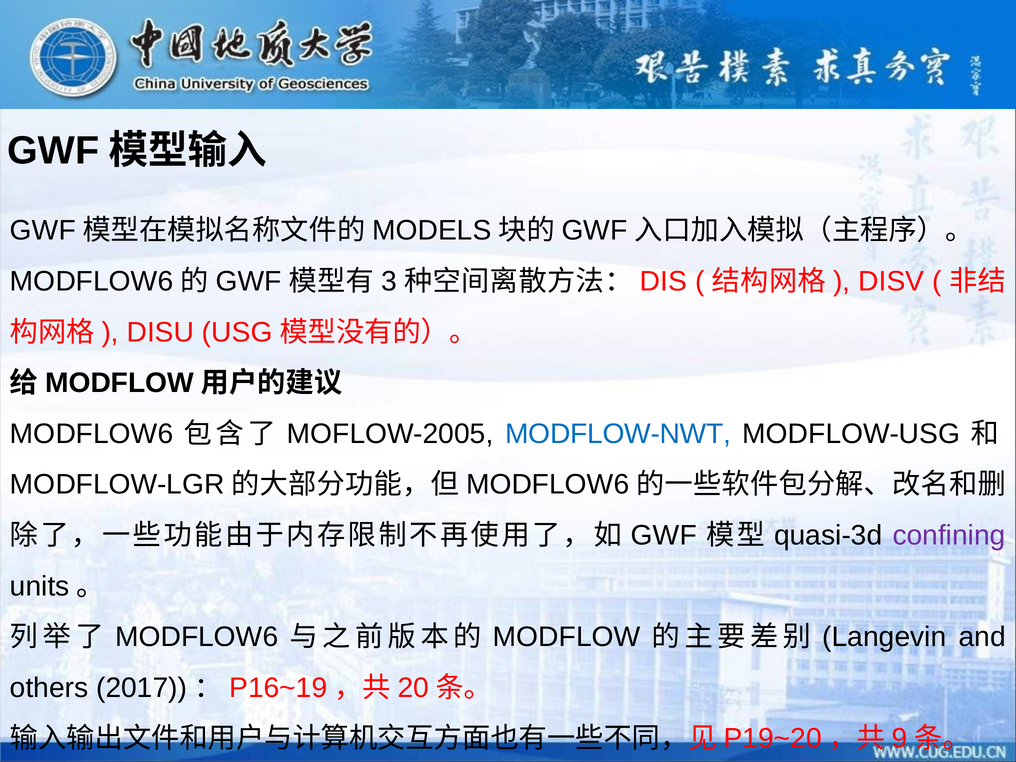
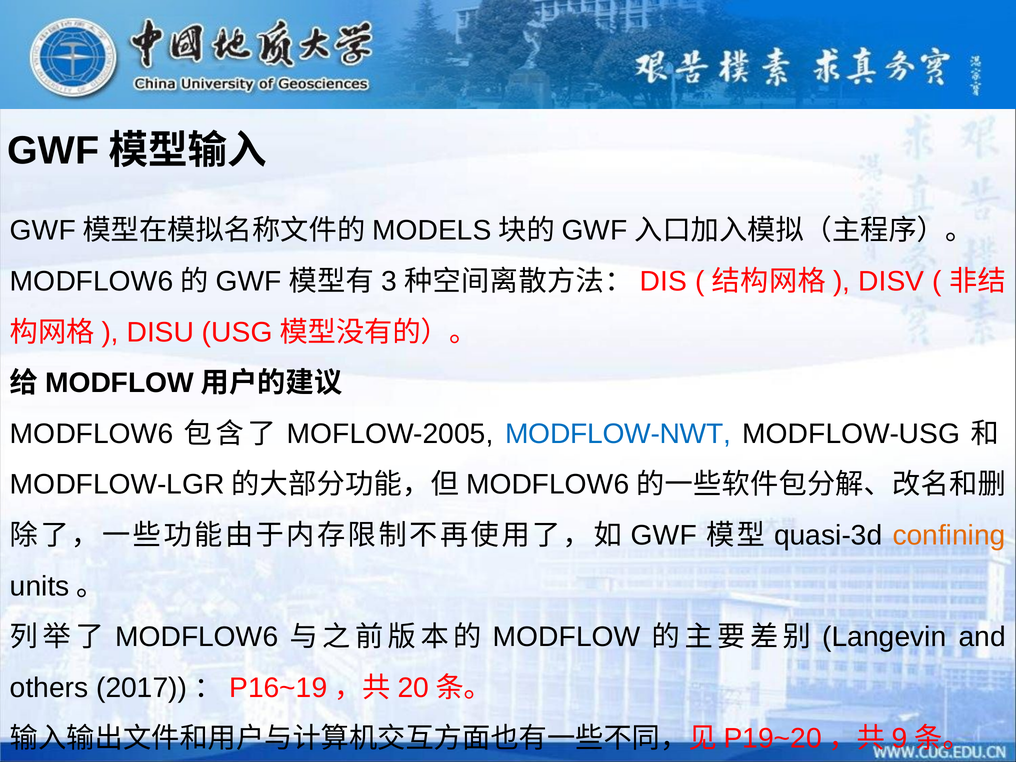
confining colour: purple -> orange (949, 535)
